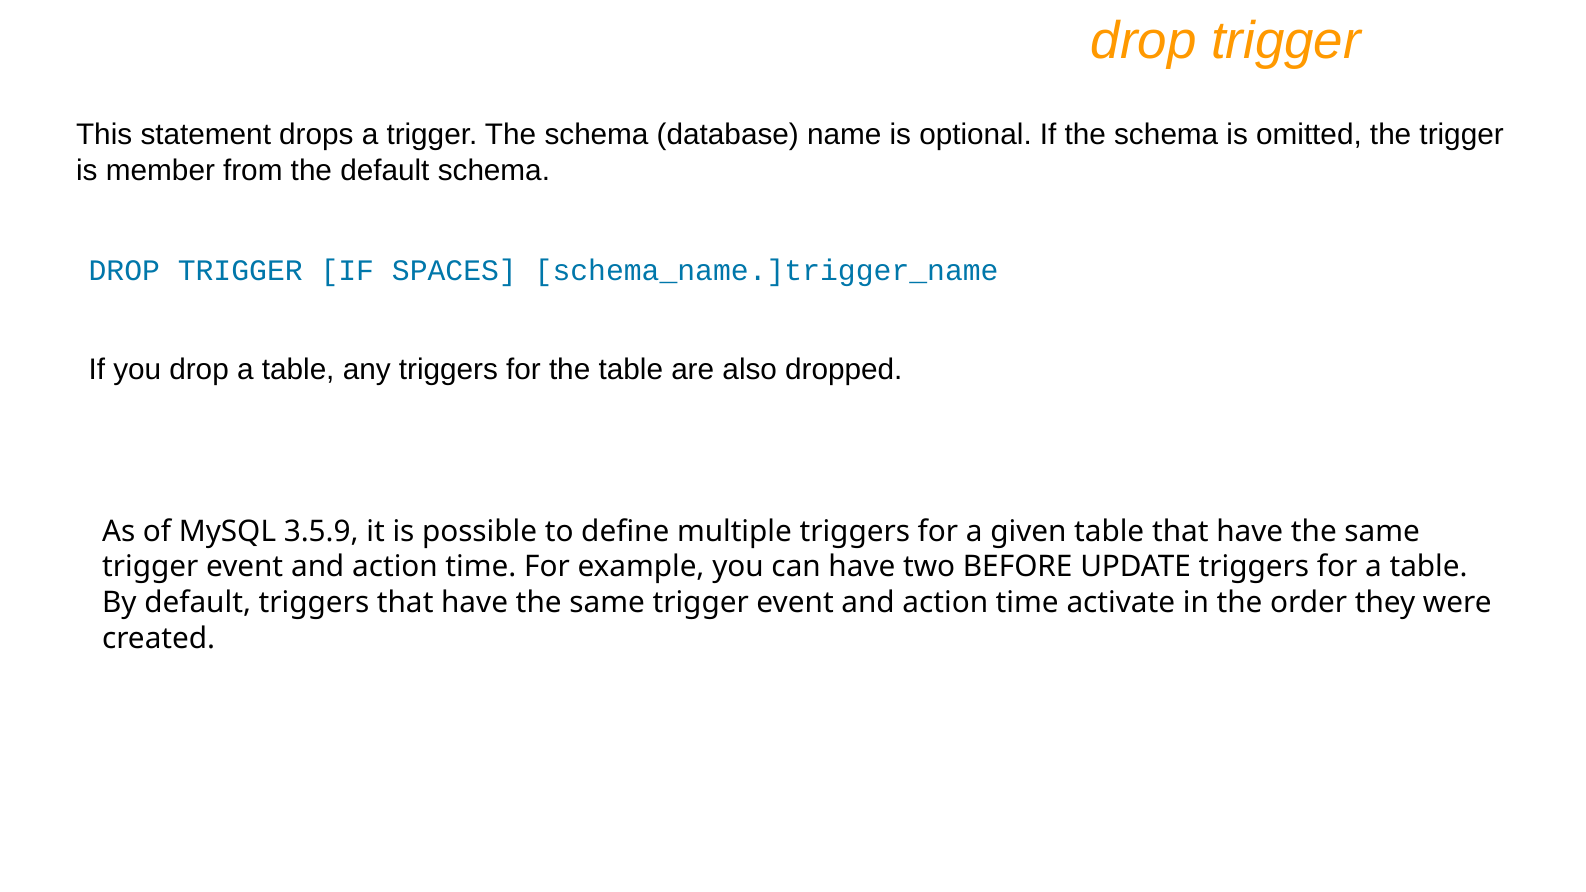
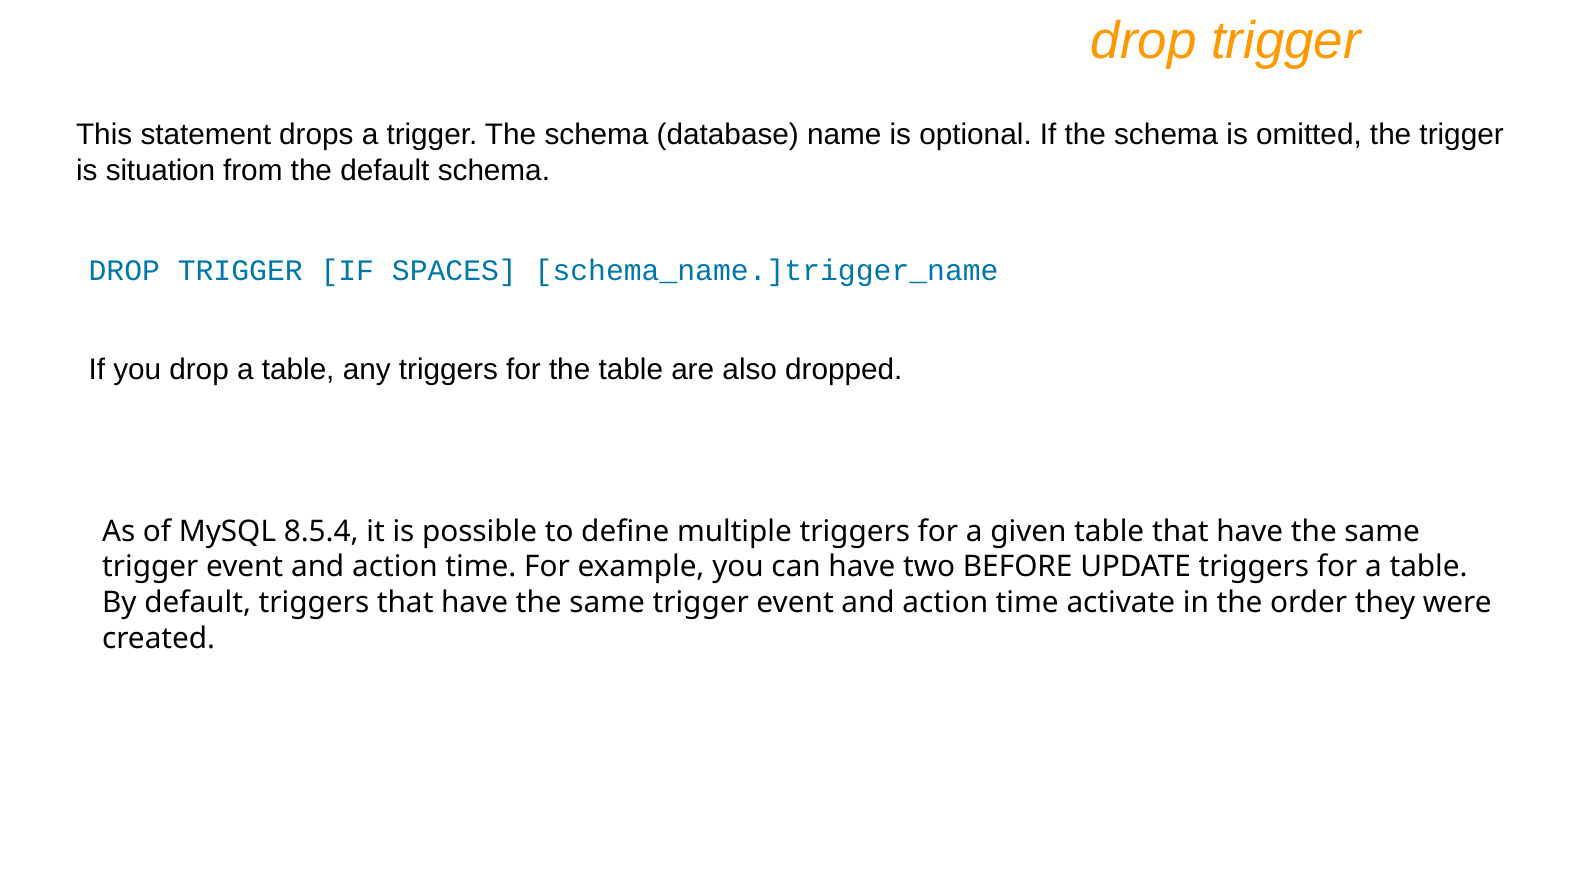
member: member -> situation (160, 170)
3.5.9: 3.5.9 -> 8.5.4 (321, 531)
